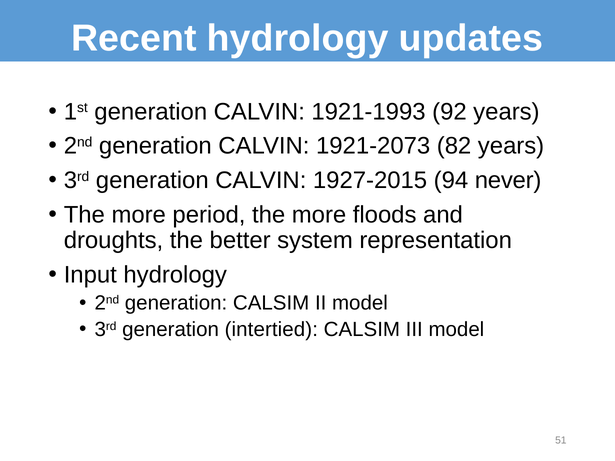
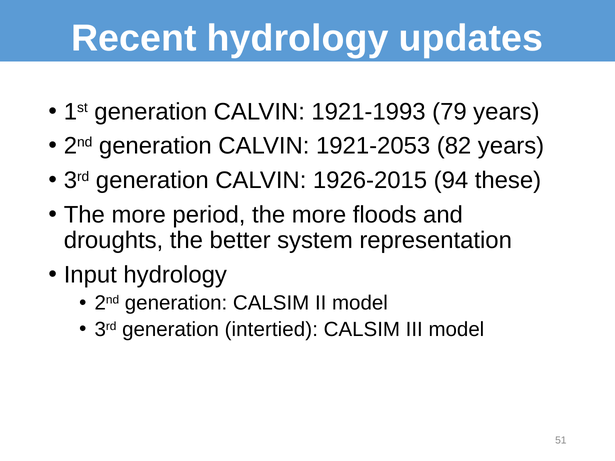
92: 92 -> 79 (449, 112)
1921-2073: 1921-2073 -> 1921-2053 (373, 146)
1927-2015: 1927-2015 -> 1926-2015 (370, 180)
never: never -> these (508, 180)
